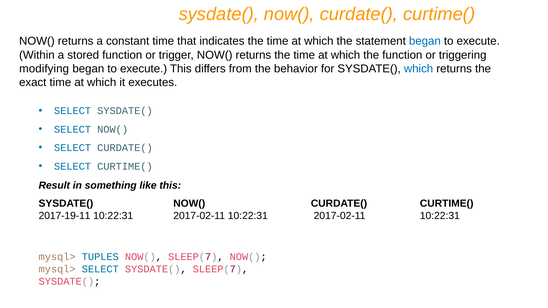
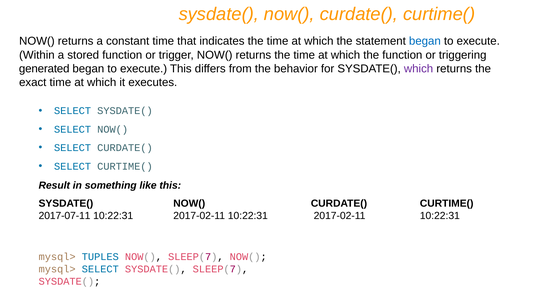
modifying: modifying -> generated (44, 69)
which colour: blue -> purple (419, 69)
2017-19-11: 2017-19-11 -> 2017-07-11 (65, 216)
